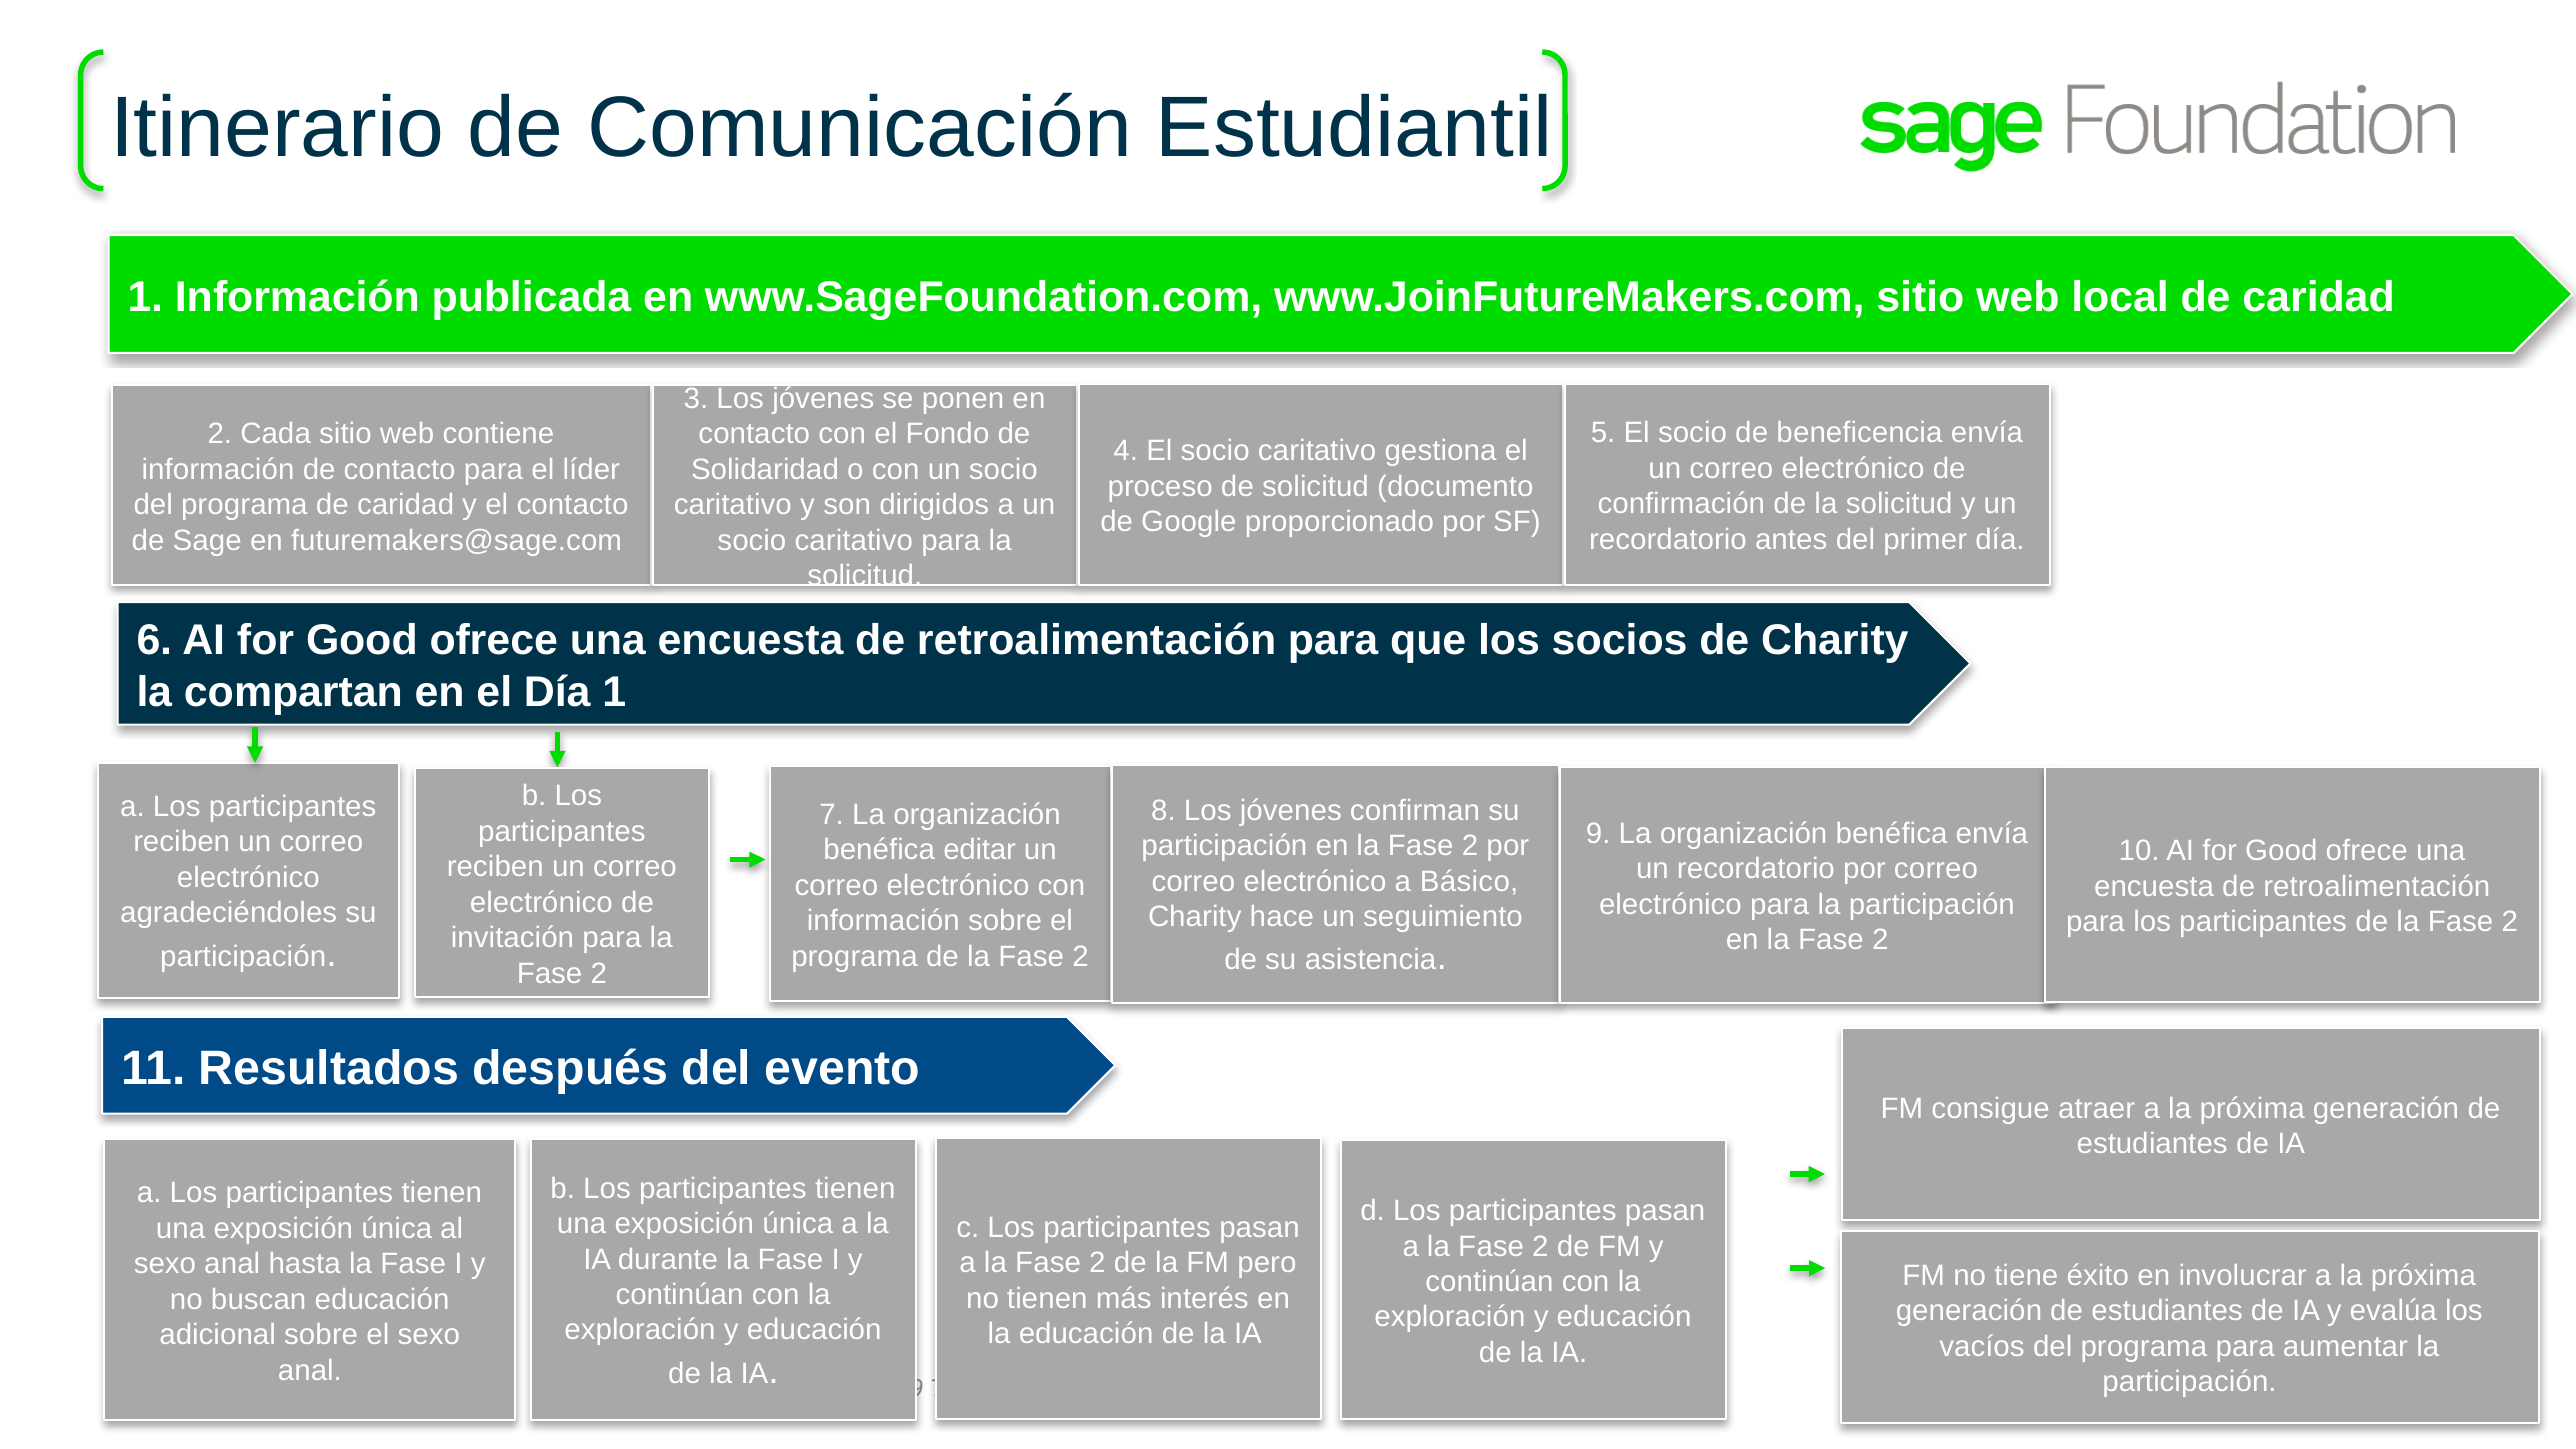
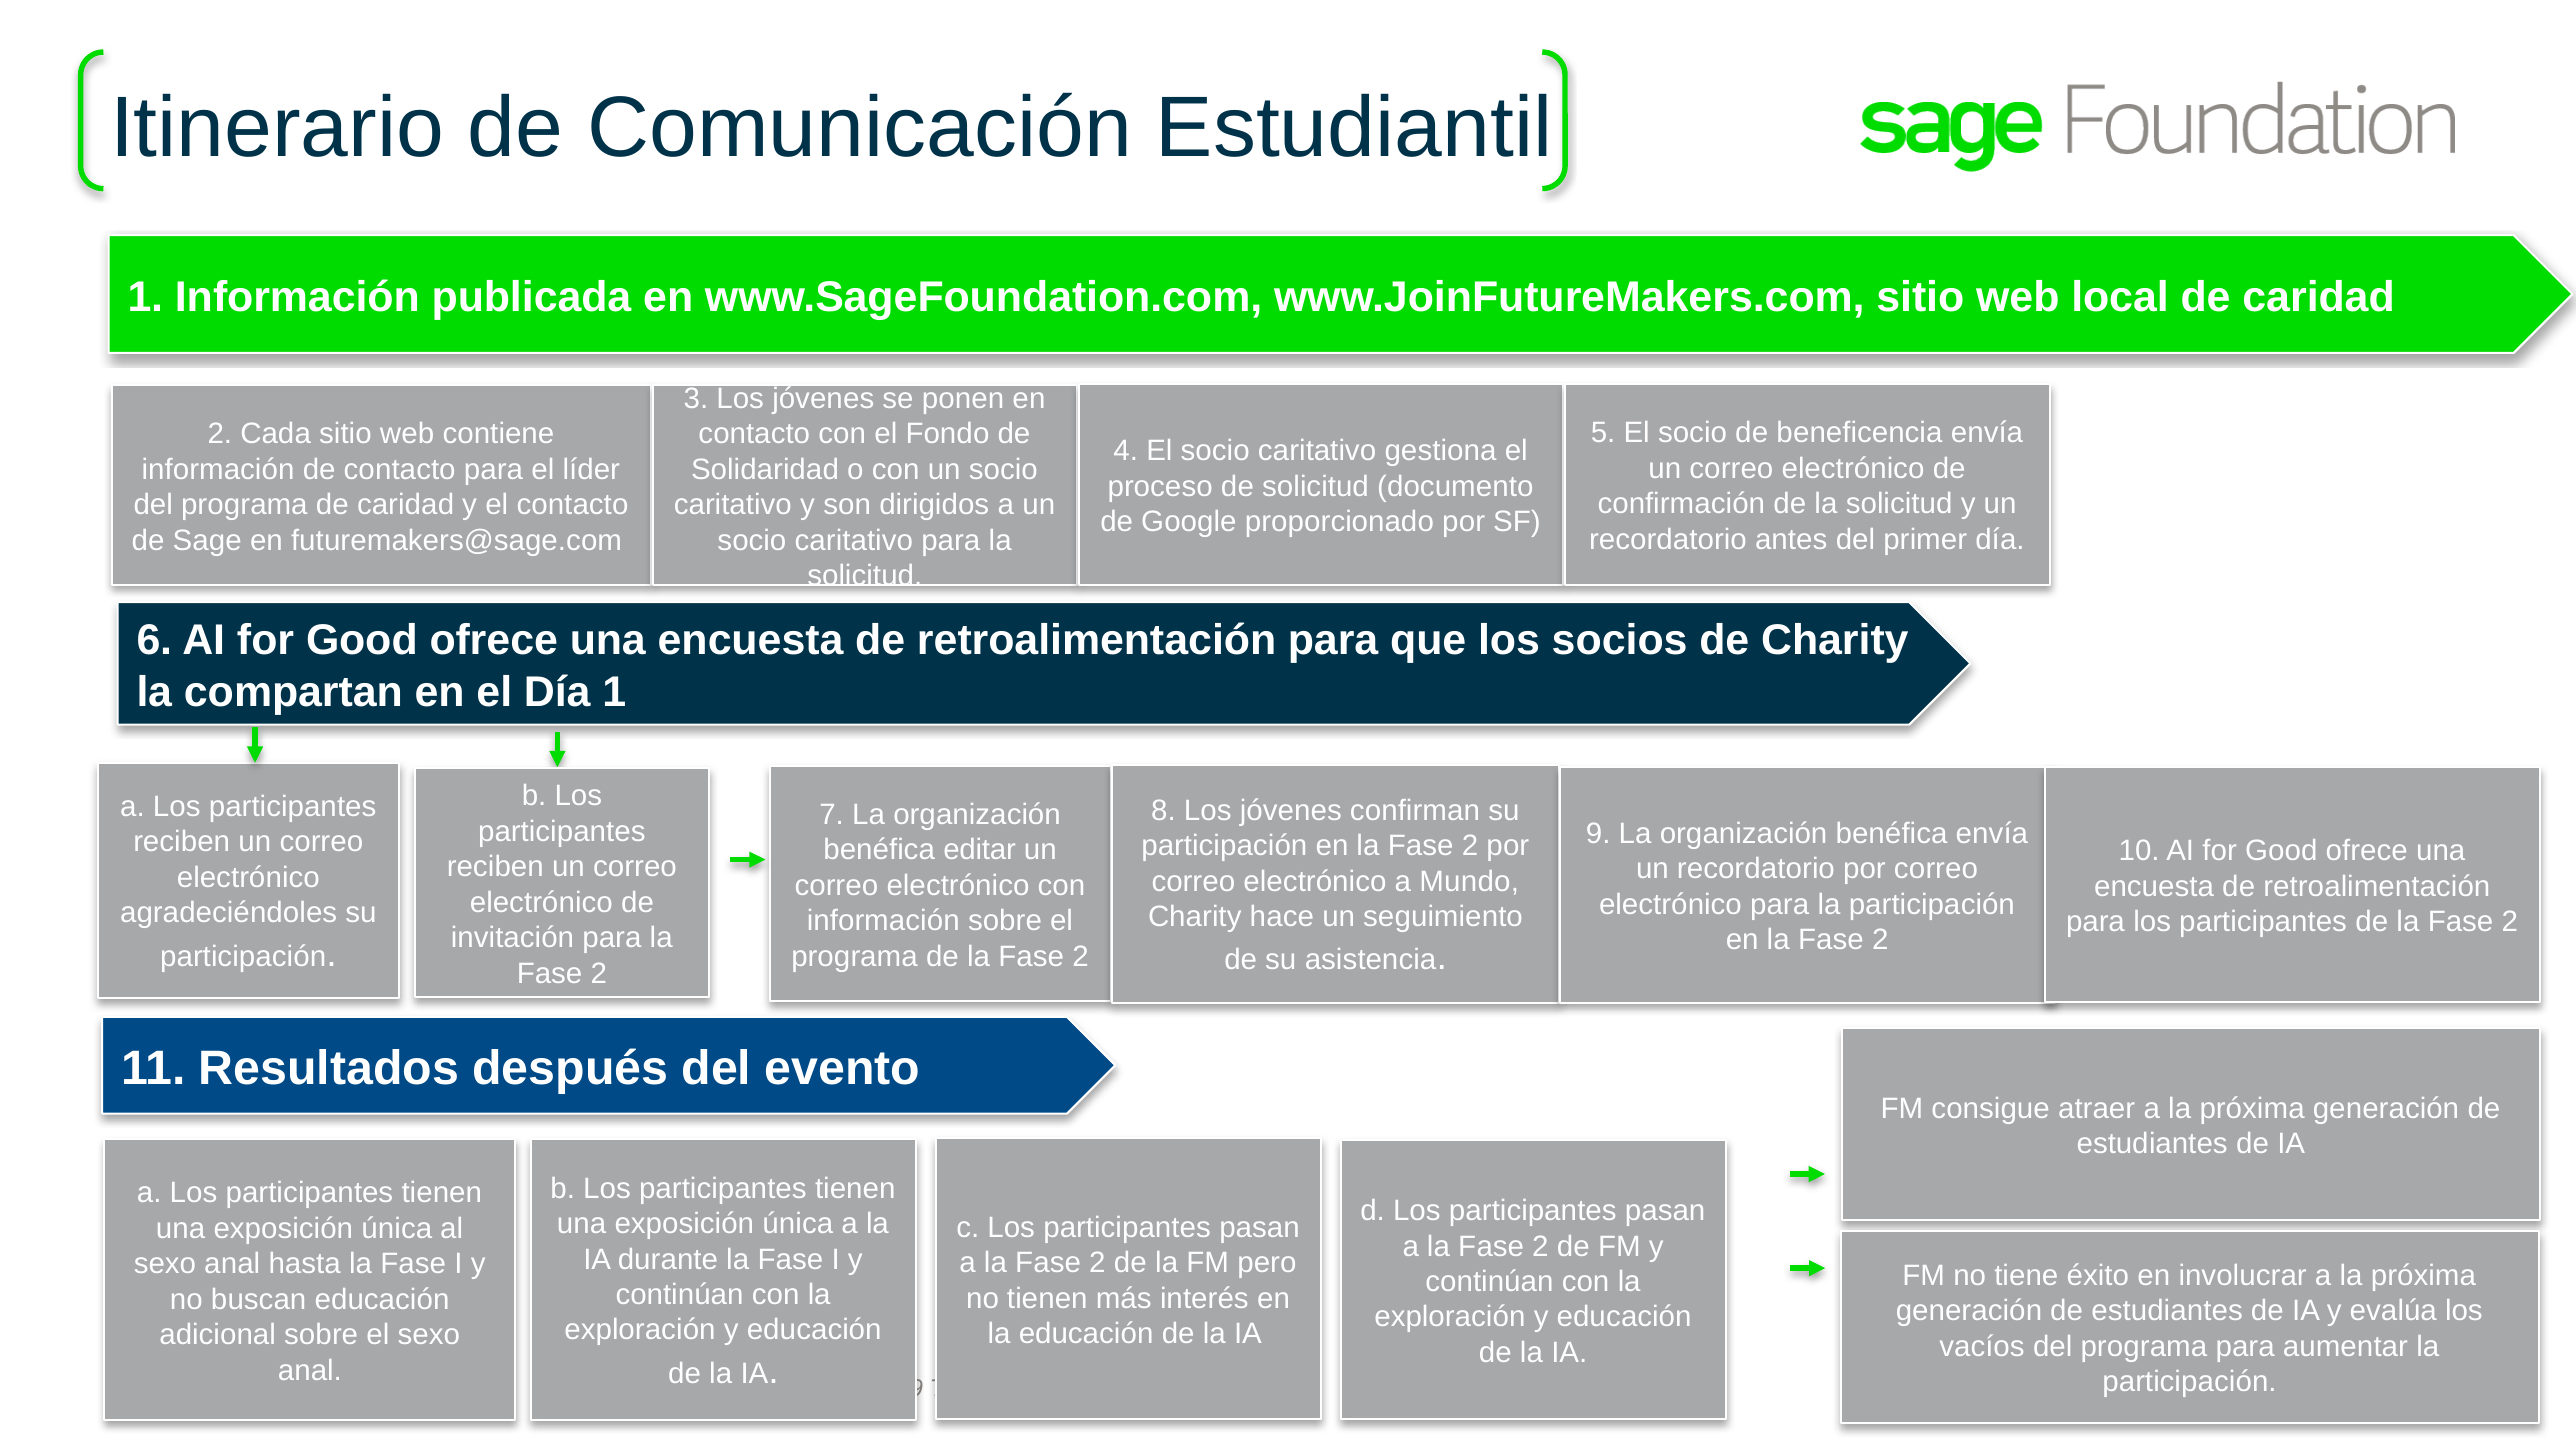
Básico: Básico -> Mundo (1469, 881)
